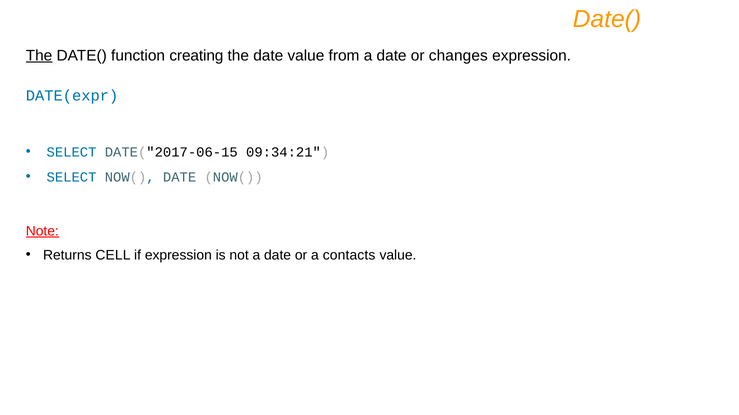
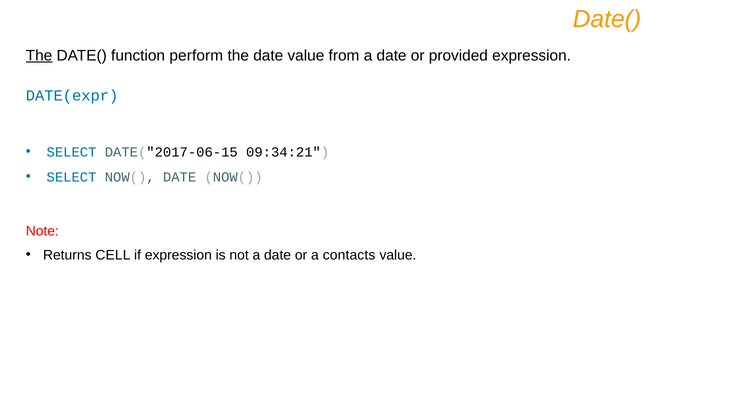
creating: creating -> perform (196, 56)
changes: changes -> provided (458, 56)
Note underline: present -> none (42, 232)
